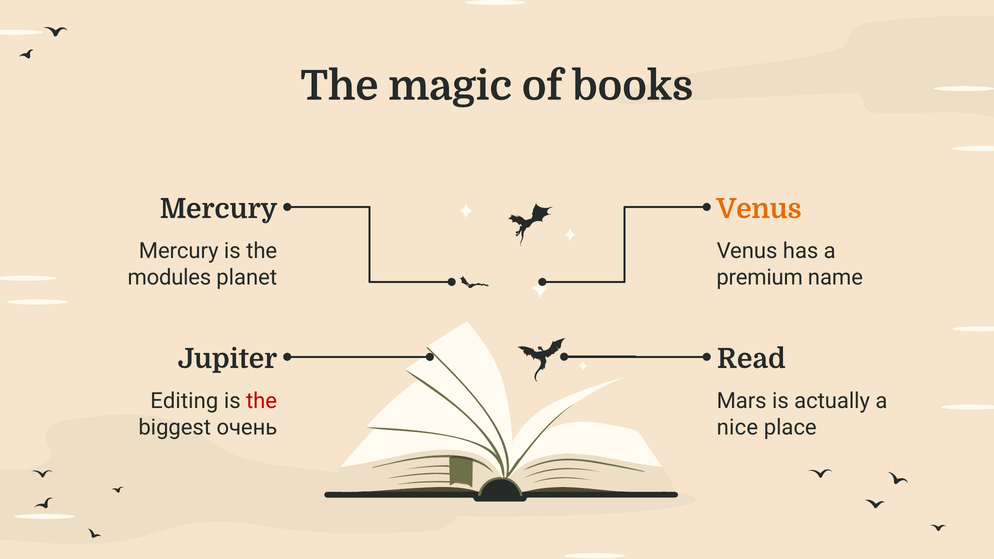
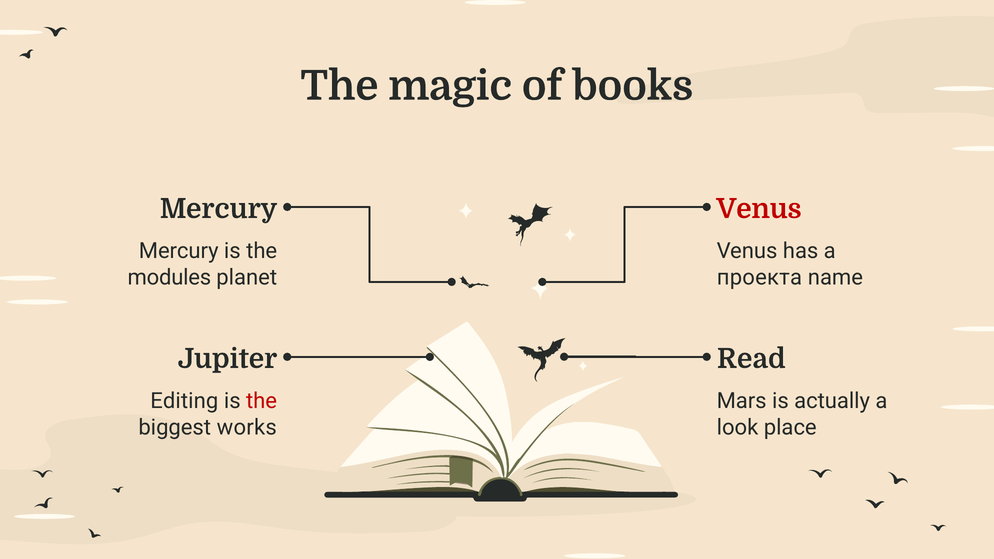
Venus colour: orange -> red (759, 209)
premium: premium -> проекта (759, 277)
очень: очень -> works (247, 428)
nice: nice -> look (738, 428)
